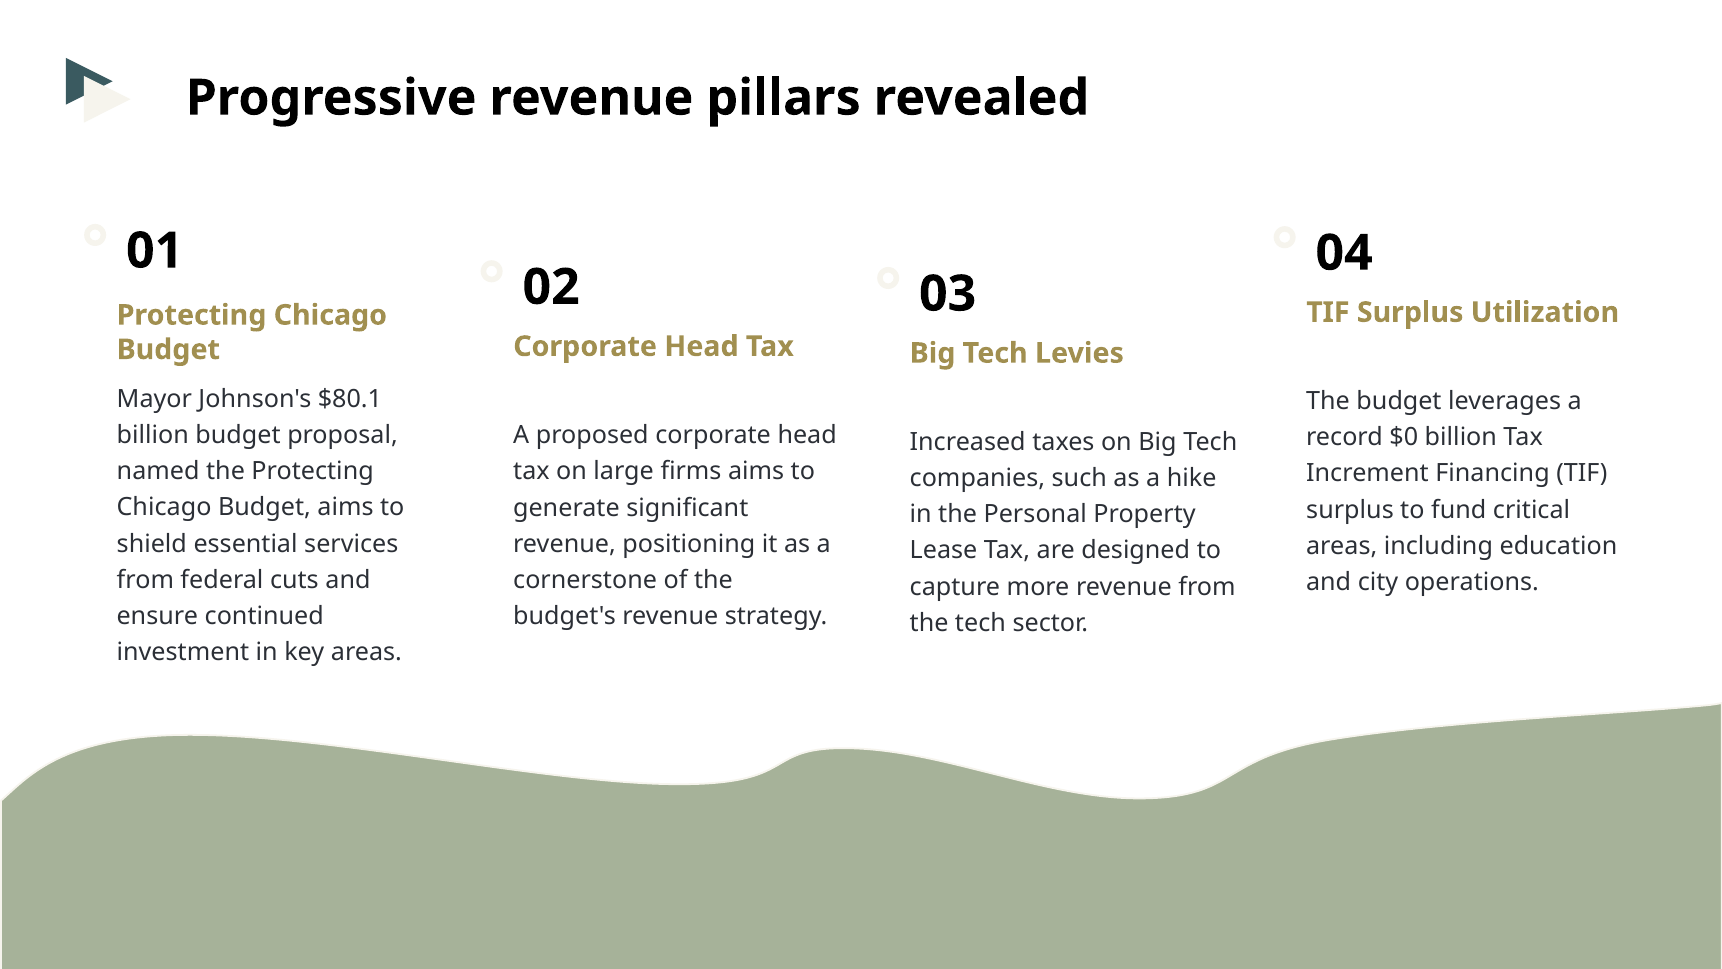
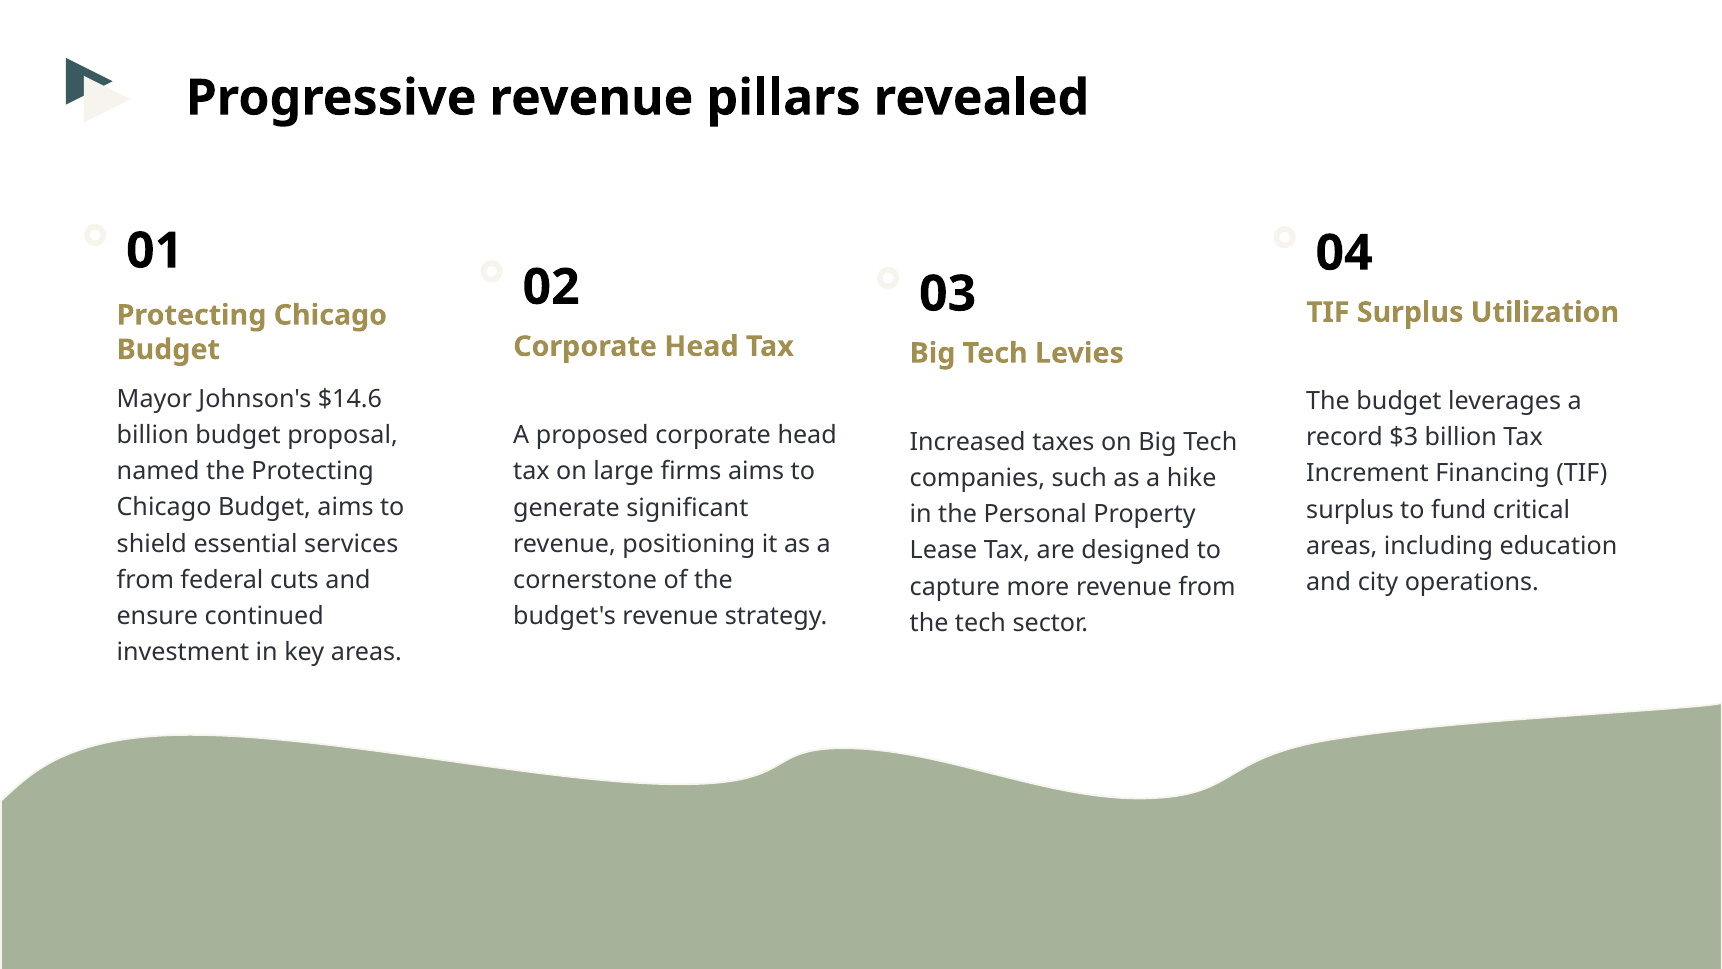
$80.1: $80.1 -> $14.6 (350, 399)
$0: $0 -> $3 (1404, 437)
